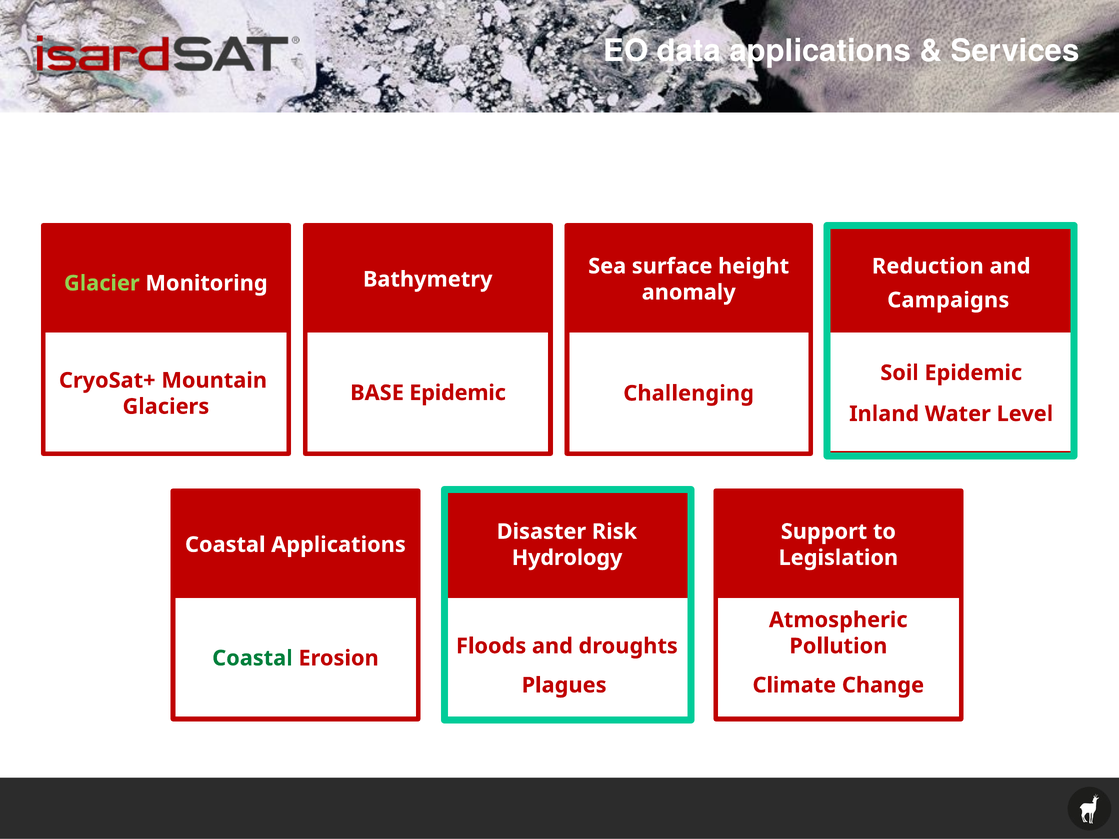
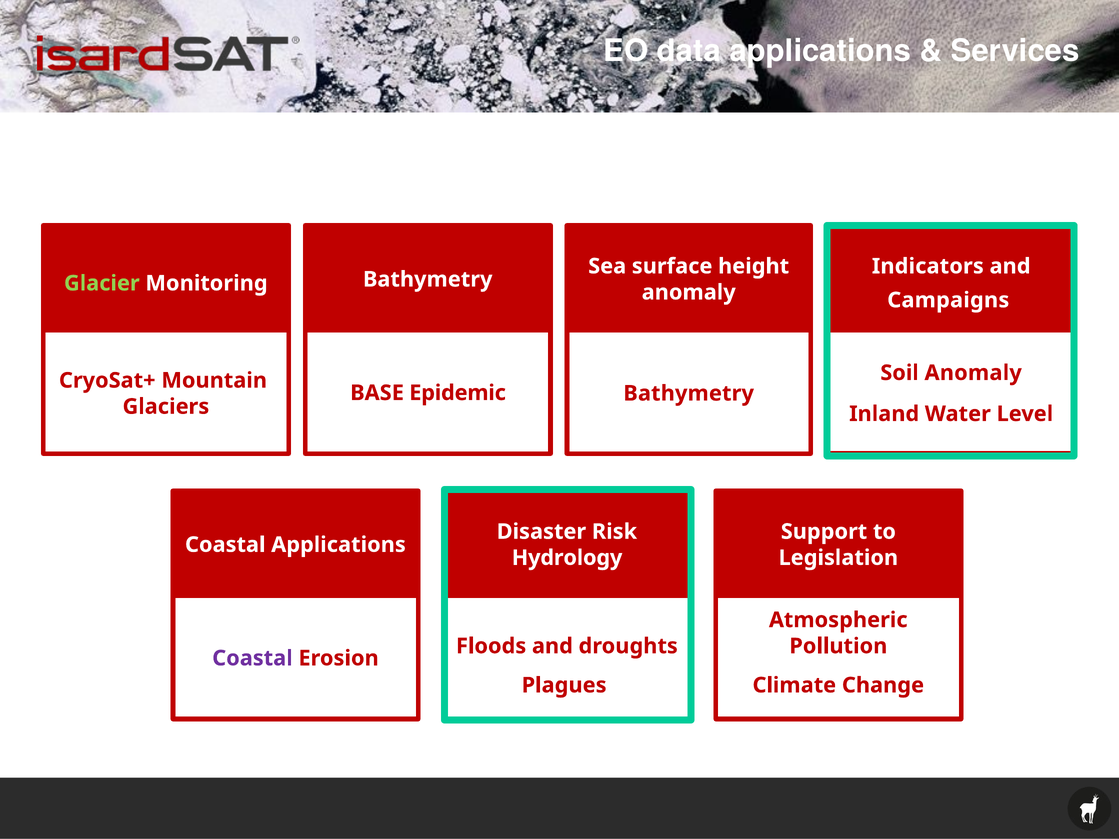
Reduction: Reduction -> Indicators (928, 266)
Soil Epidemic: Epidemic -> Anomaly (973, 373)
Challenging: Challenging -> Bathymetry (689, 394)
Coastal colour: green -> purple (252, 658)
